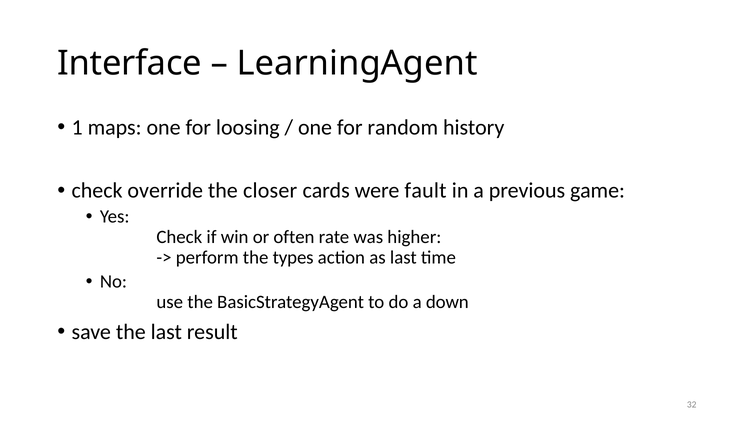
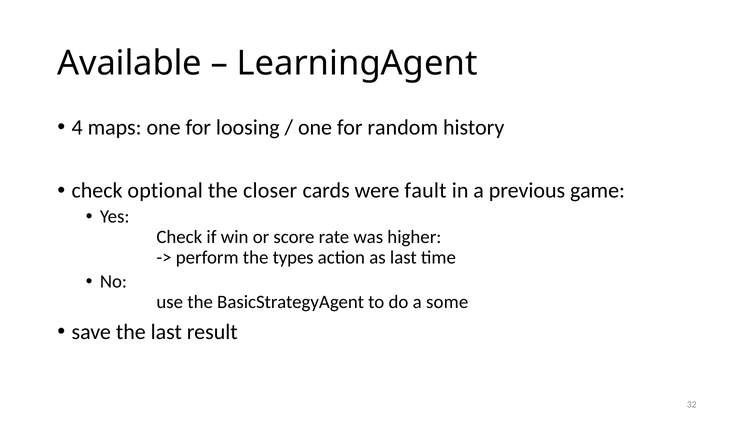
Interface: Interface -> Available (130, 63)
1: 1 -> 4 (77, 127)
override: override -> optional (165, 191)
often: often -> score (294, 237)
down: down -> some (447, 302)
